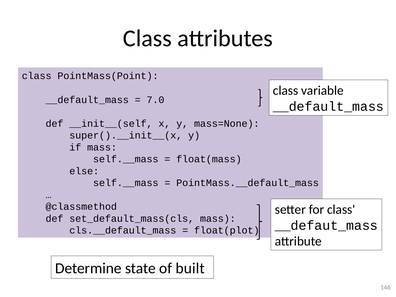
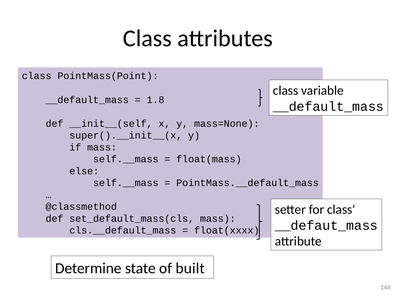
7.0: 7.0 -> 1.8 (155, 100)
float(plot: float(plot -> float(xxxx (227, 230)
